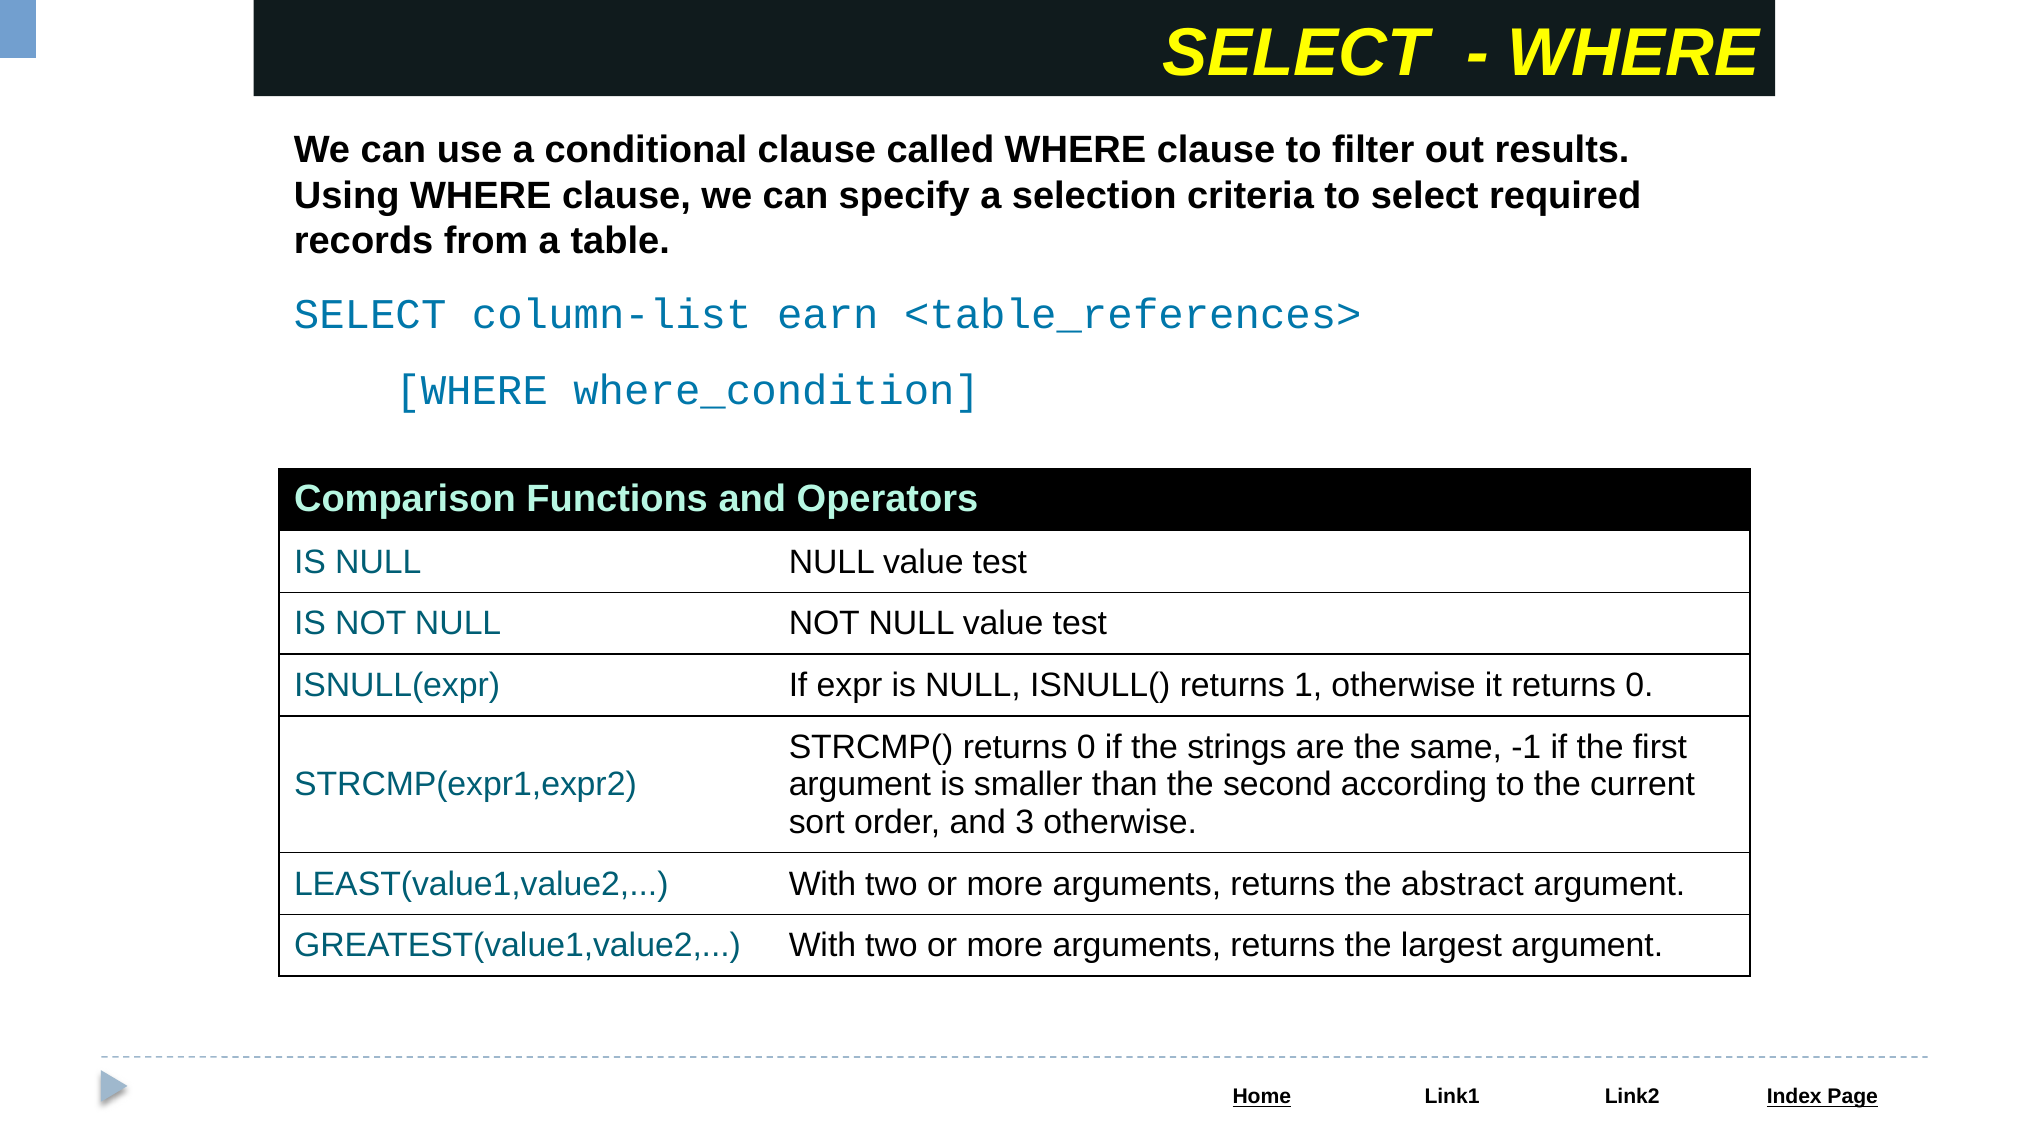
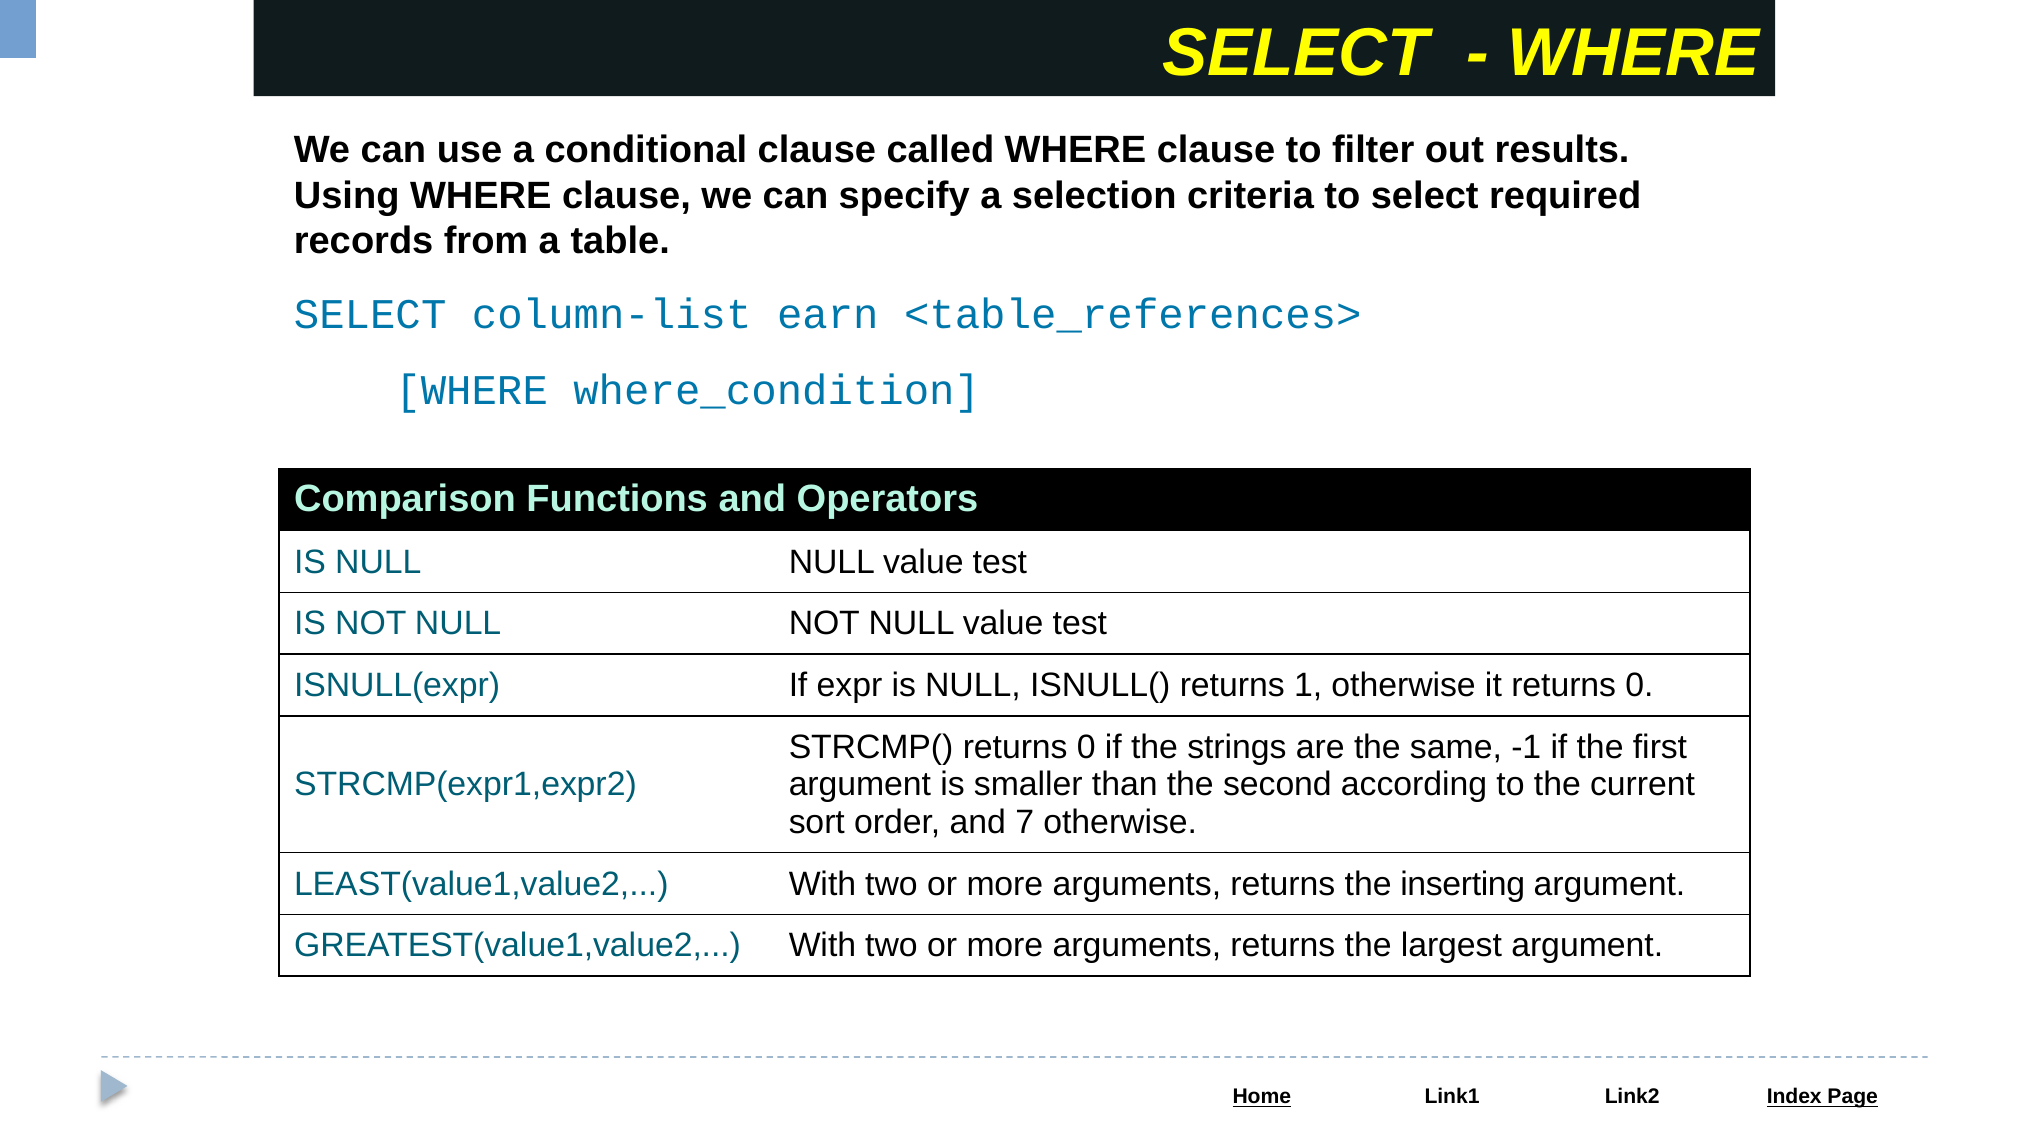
3: 3 -> 7 (1025, 823)
abstract: abstract -> inserting (1463, 884)
